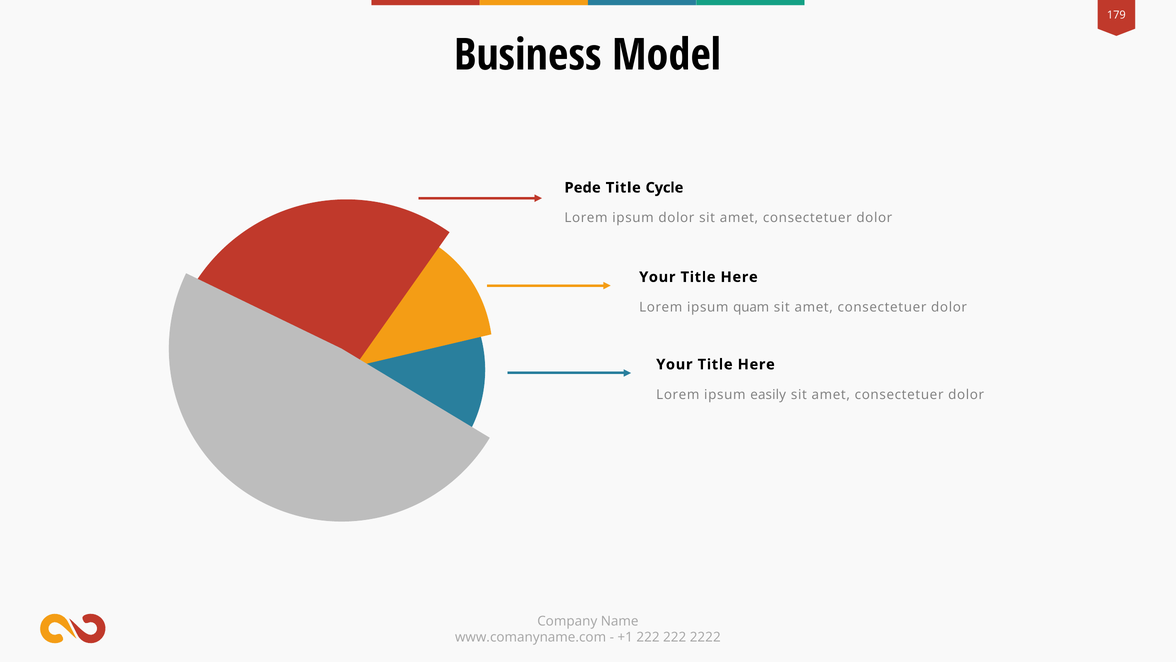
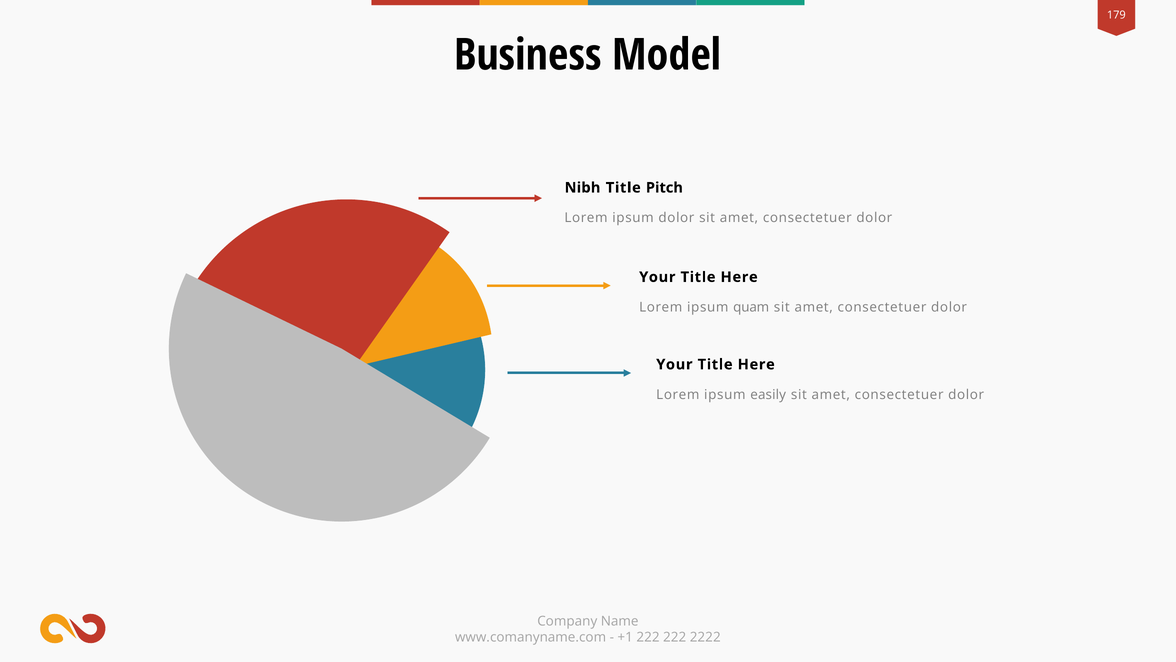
Pede: Pede -> Nibh (583, 188)
Cycle: Cycle -> Pitch (664, 188)
